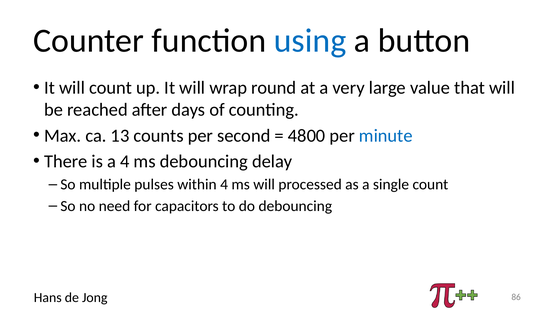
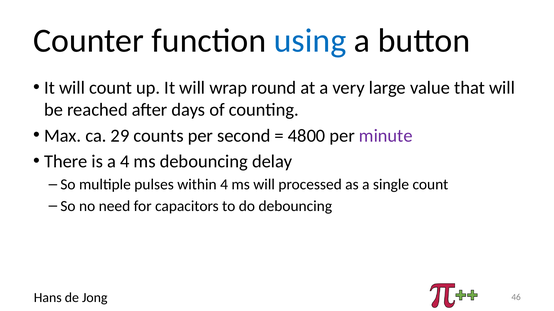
13: 13 -> 29 (120, 136)
minute colour: blue -> purple (386, 136)
86: 86 -> 46 (516, 298)
